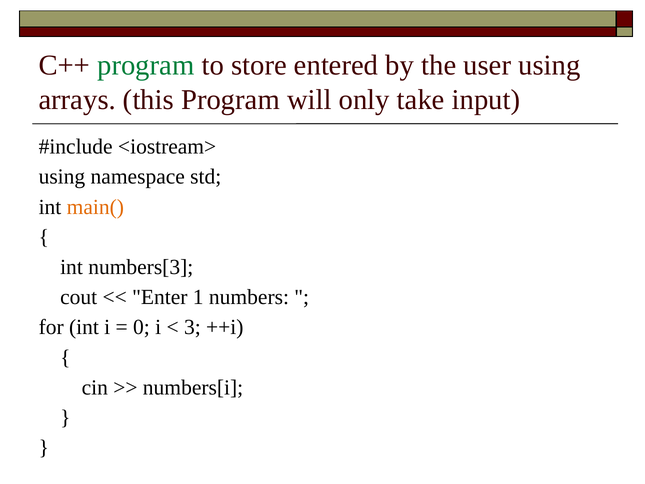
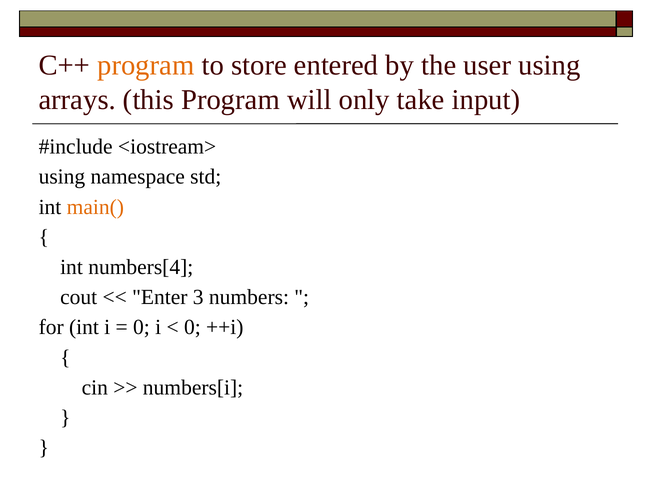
program colour: green -> orange (146, 65)
numbers[3: numbers[3 -> numbers[4 (141, 267)
1: 1 -> 3 (198, 297)
3: 3 -> 0 (192, 327)
